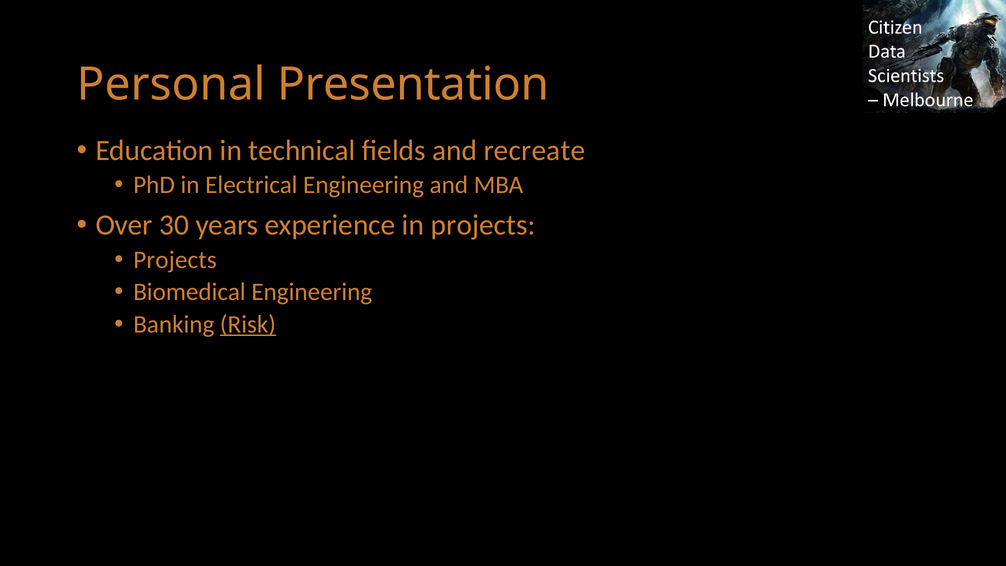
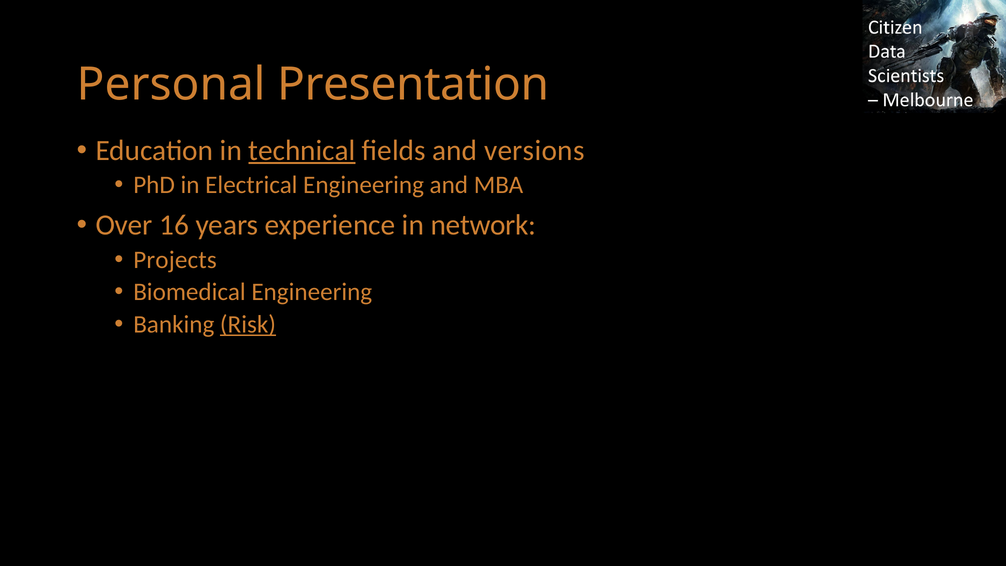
technical underline: none -> present (302, 150)
recreate: recreate -> versions (534, 150)
30: 30 -> 16 (174, 225)
in projects: projects -> network (483, 225)
